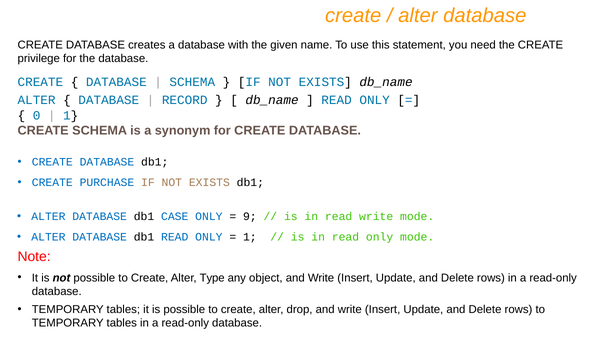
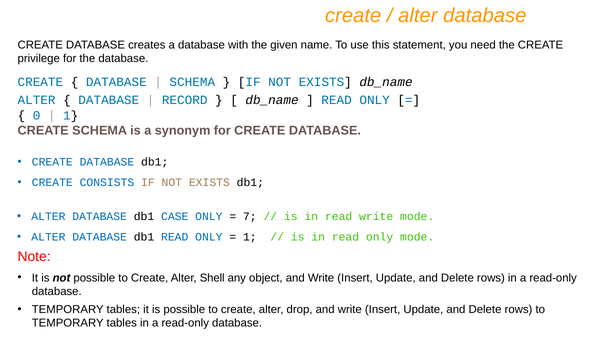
PURCHASE: PURCHASE -> CONSISTS (107, 183)
9: 9 -> 7 (250, 217)
Type: Type -> Shell (212, 278)
